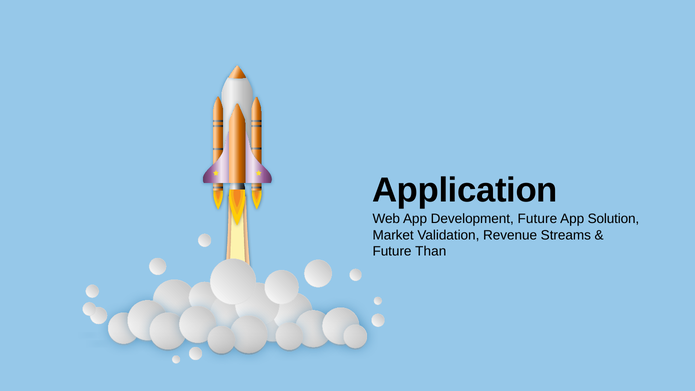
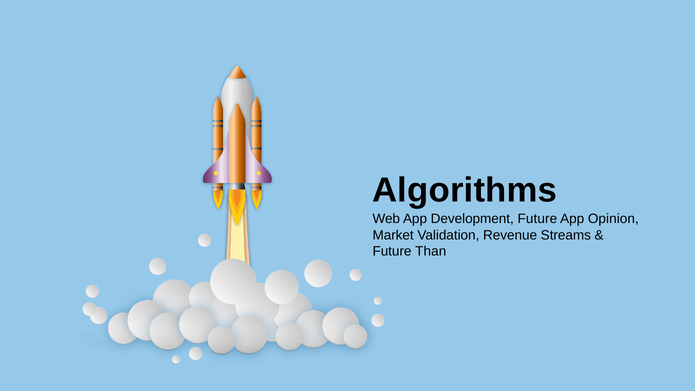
Application: Application -> Algorithms (465, 190)
Solution: Solution -> Opinion (613, 219)
